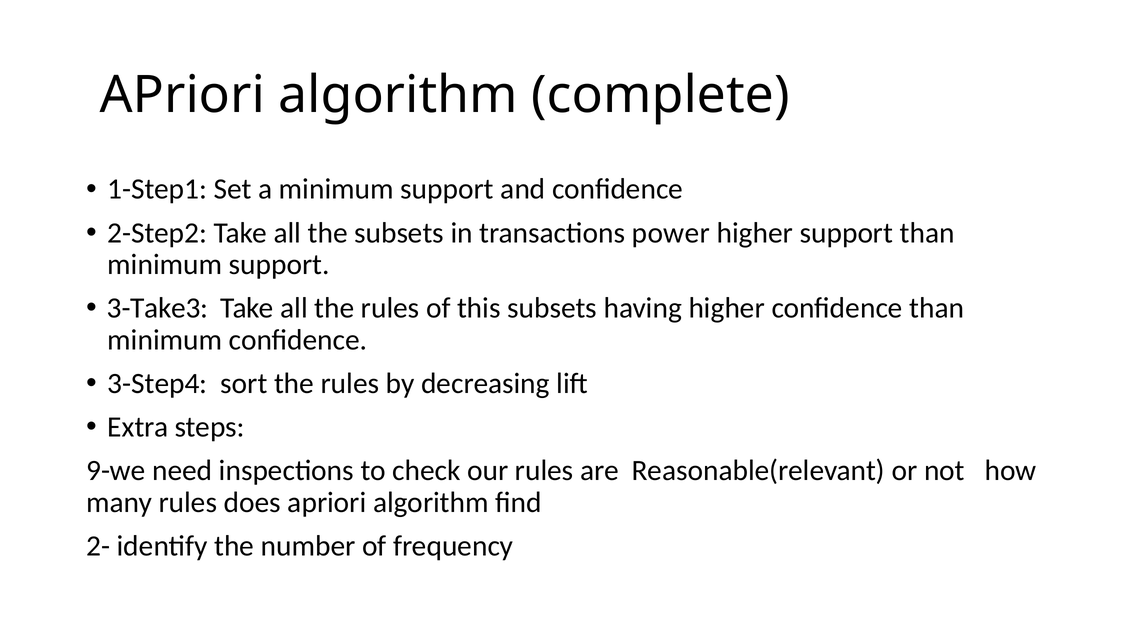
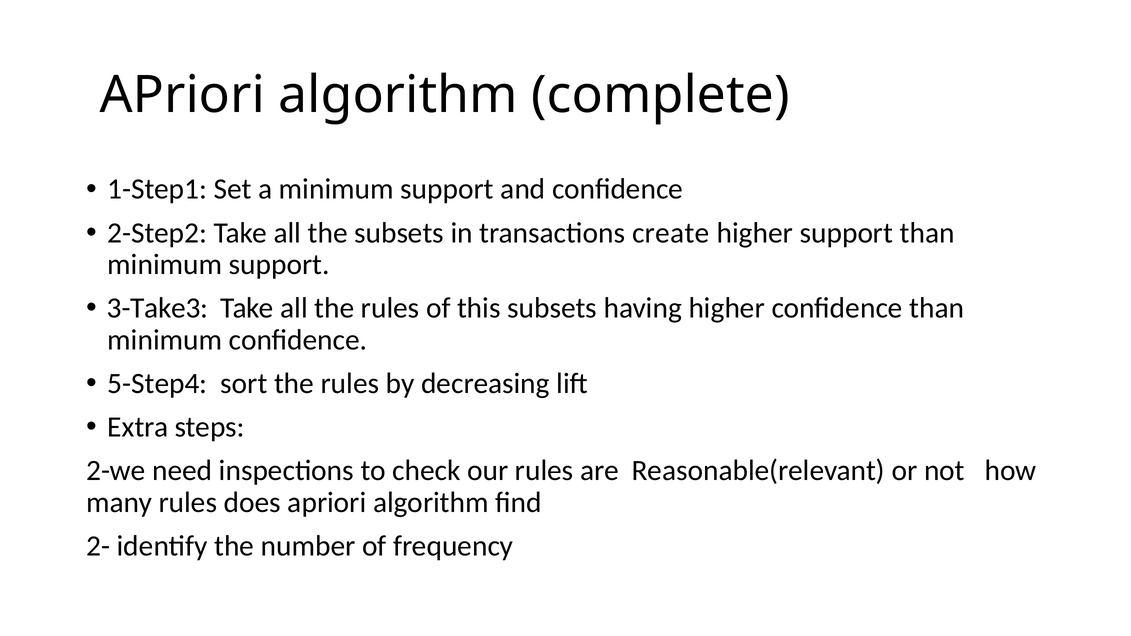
power: power -> create (671, 233)
3-Step4: 3-Step4 -> 5-Step4 (157, 384)
9-we: 9-we -> 2-we (116, 471)
